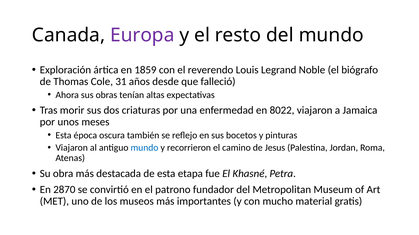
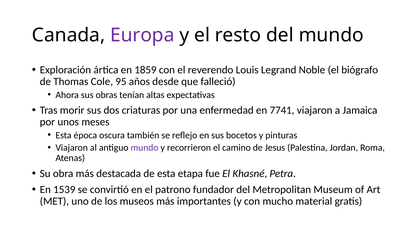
31: 31 -> 95 (121, 82)
8022: 8022 -> 7741 (282, 111)
mundo colour: blue -> purple (144, 148)
2870: 2870 -> 1539 (64, 190)
